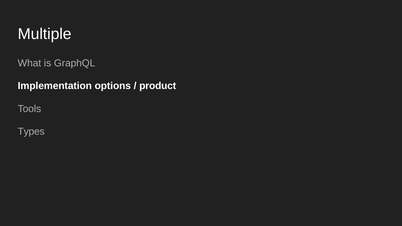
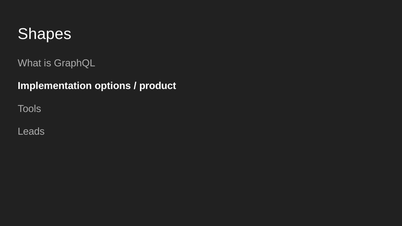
Multiple: Multiple -> Shapes (45, 34)
Types: Types -> Leads (31, 132)
